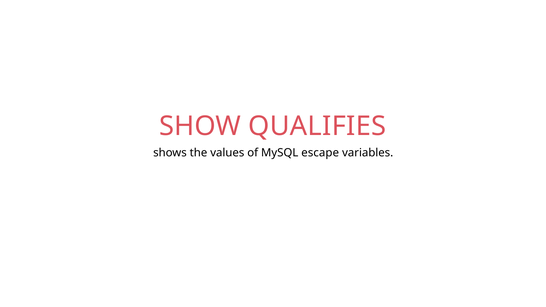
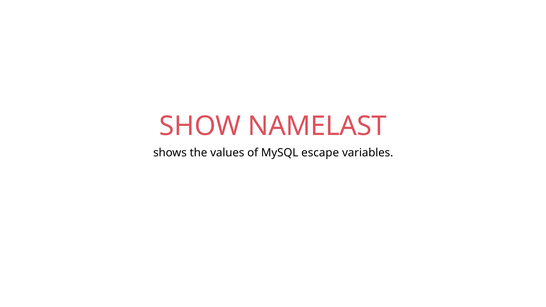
QUALIFIES: QUALIFIES -> NAMELAST (317, 126)
